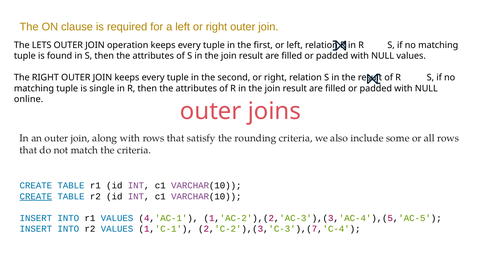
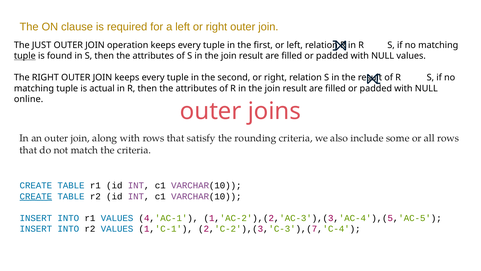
LETS: LETS -> JUST (42, 45)
tuple underline: none -> present (25, 56)
single: single -> actual (102, 88)
